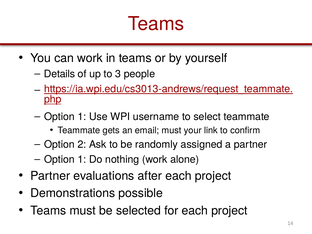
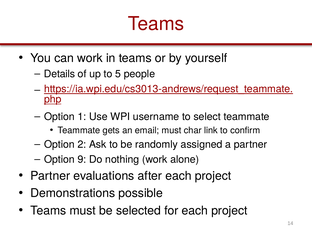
3: 3 -> 5 (118, 74)
your: your -> char (193, 130)
1: 1 -> 9 (82, 159)
